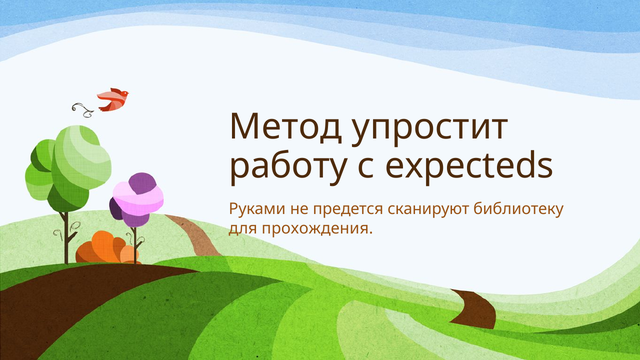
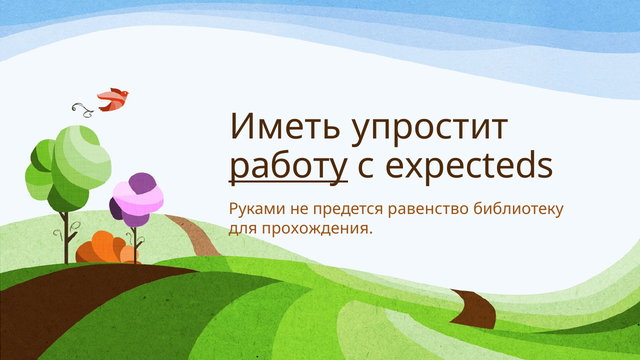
Метод: Метод -> Иметь (285, 127)
работу underline: none -> present (288, 166)
сканируют: сканируют -> равенство (428, 209)
